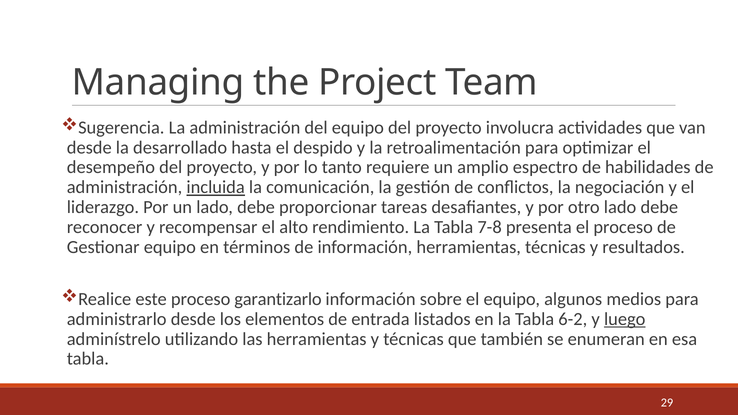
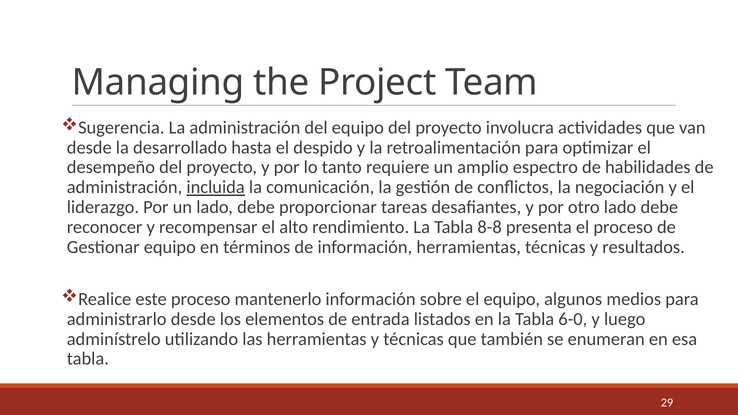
7-8: 7-8 -> 8-8 (490, 227)
garantizarlo: garantizarlo -> mantenerlo (278, 299)
6-2: 6-2 -> 6-0 (573, 319)
luego underline: present -> none (625, 319)
